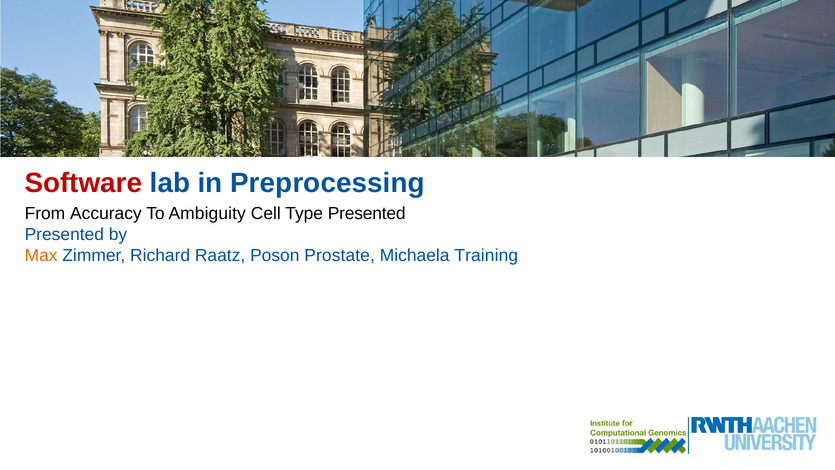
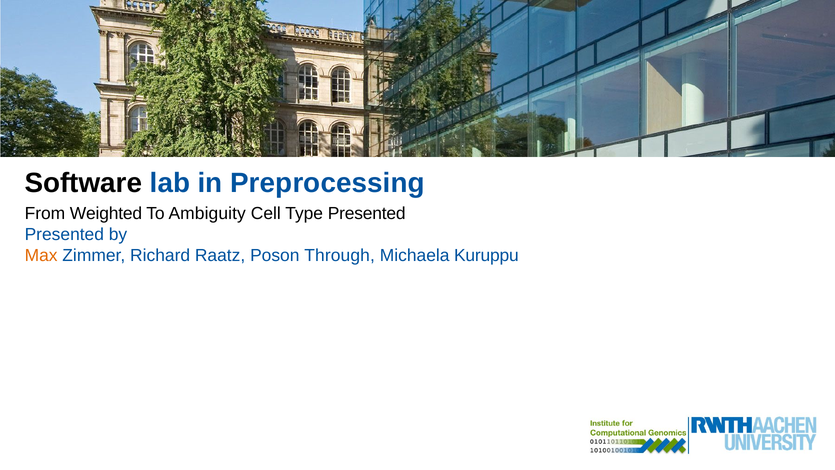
Software colour: red -> black (83, 183)
Accuracy: Accuracy -> Weighted (106, 213)
Prostate: Prostate -> Through (340, 255)
Training: Training -> Kuruppu (486, 255)
